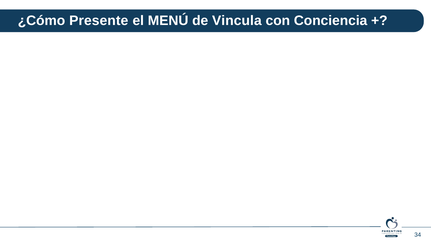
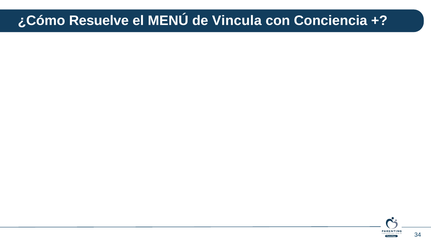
Presente: Presente -> Resuelve (99, 21)
